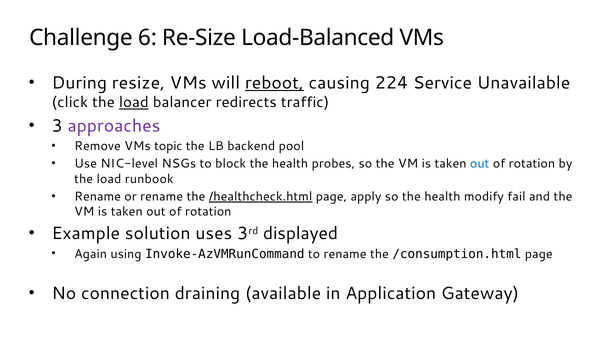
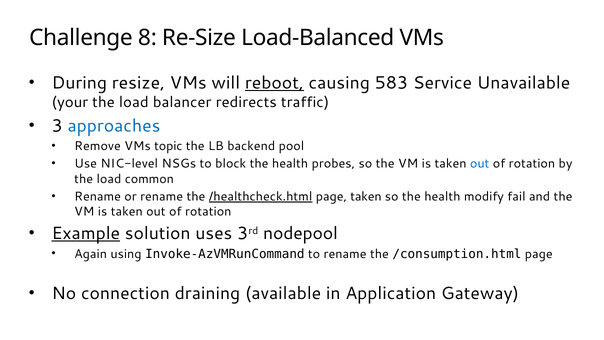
6: 6 -> 8 (147, 38)
224: 224 -> 583 (391, 83)
click: click -> your (70, 102)
load underline: present -> none (134, 102)
approaches colour: purple -> blue (114, 126)
runbook: runbook -> common (149, 179)
page apply: apply -> taken (366, 196)
Example underline: none -> present (86, 233)
displayed: displayed -> nodepool (300, 233)
